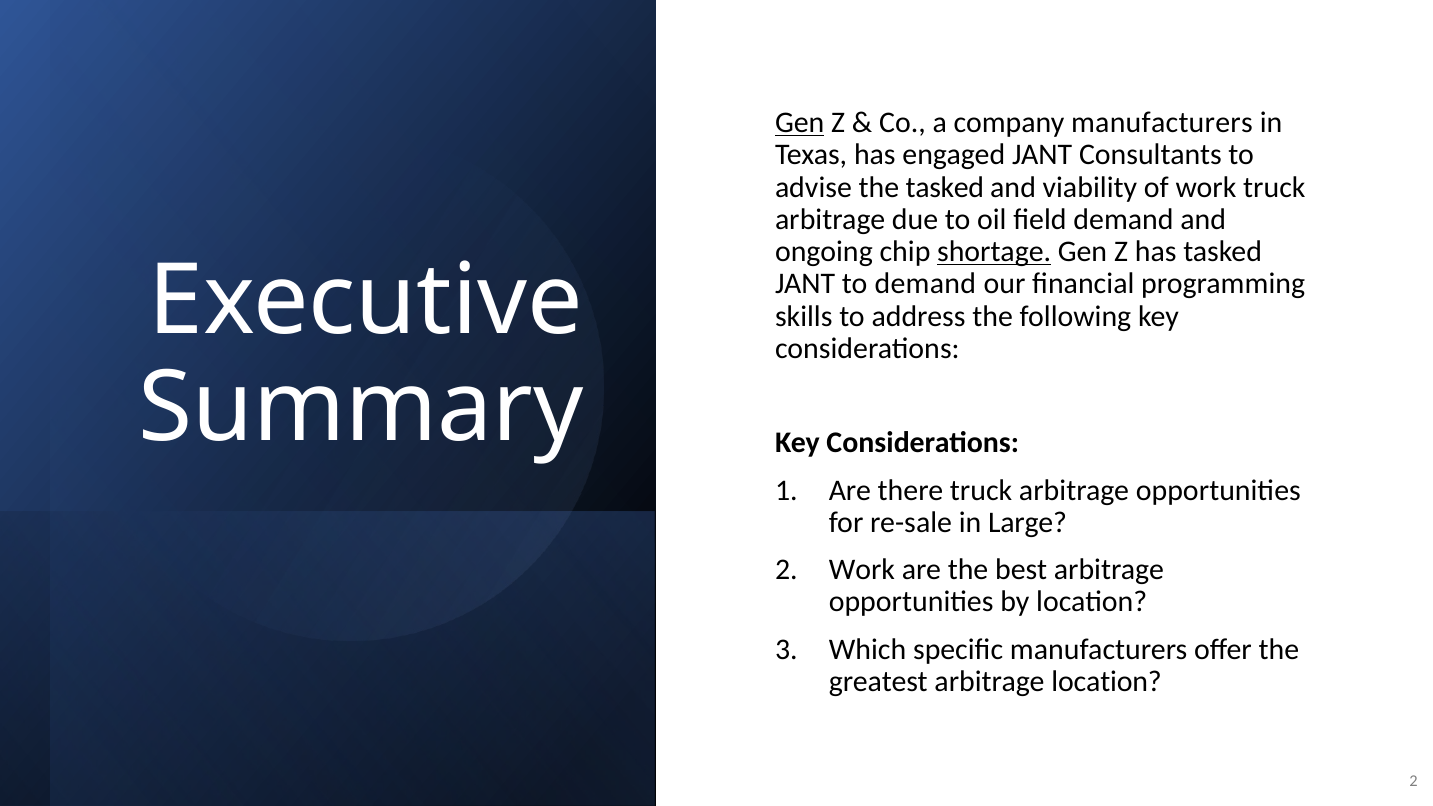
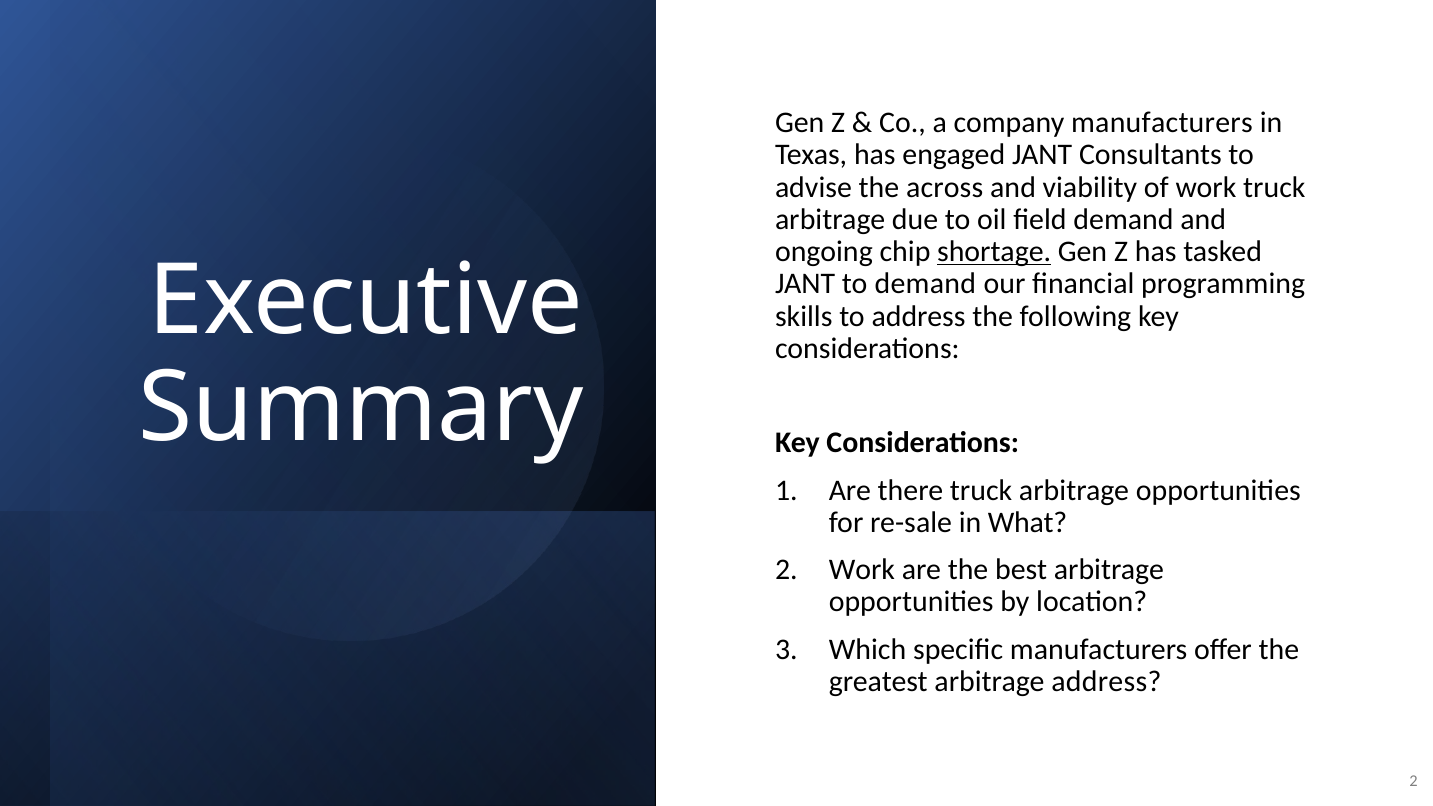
Gen underline: present -> none (800, 123)
the tasked: tasked -> across (945, 187)
Large: Large -> What (1028, 523)
arbitrage location: location -> address (1106, 682)
